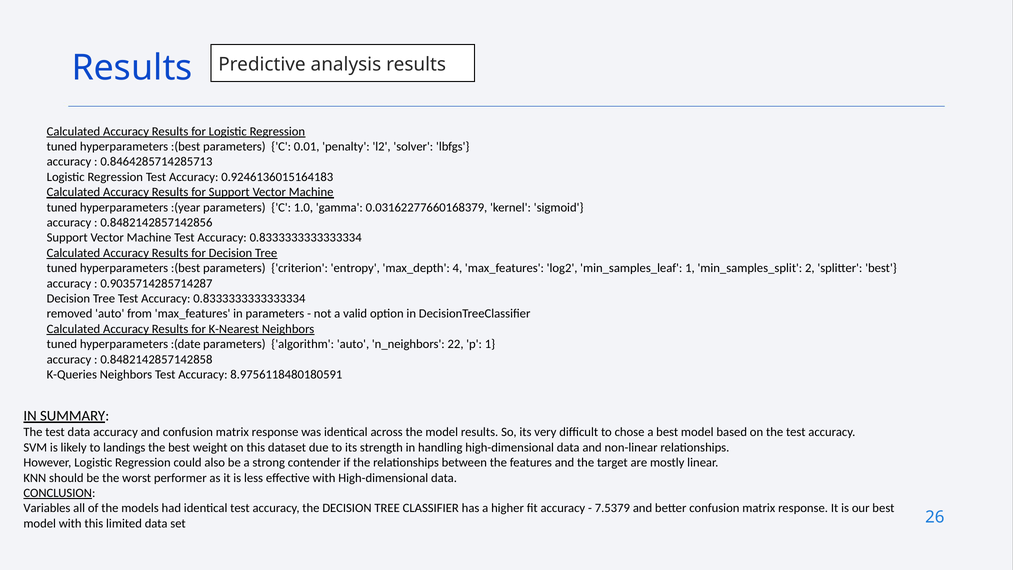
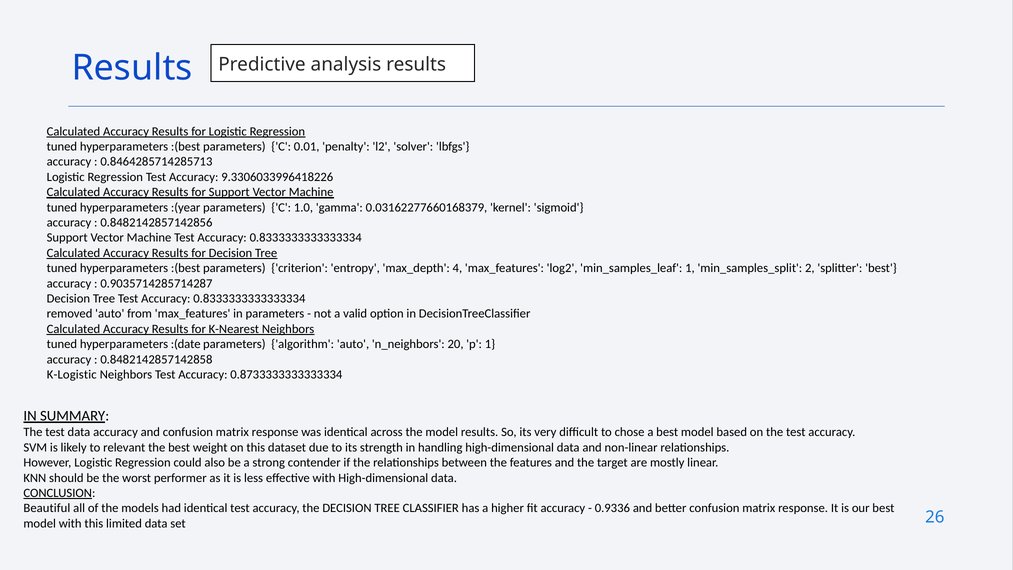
0.9246136015164183: 0.9246136015164183 -> 9.3306033996418226 (277, 177)
22: 22 -> 20 (456, 344)
K-Queries: K-Queries -> K-Logistic (72, 374)
8.9756118480180591: 8.9756118480180591 -> 0.8733333333333334 (286, 374)
landings: landings -> relevant (124, 447)
Variables: Variables -> Beautiful (47, 508)
7.5379: 7.5379 -> 0.9336 (612, 508)
